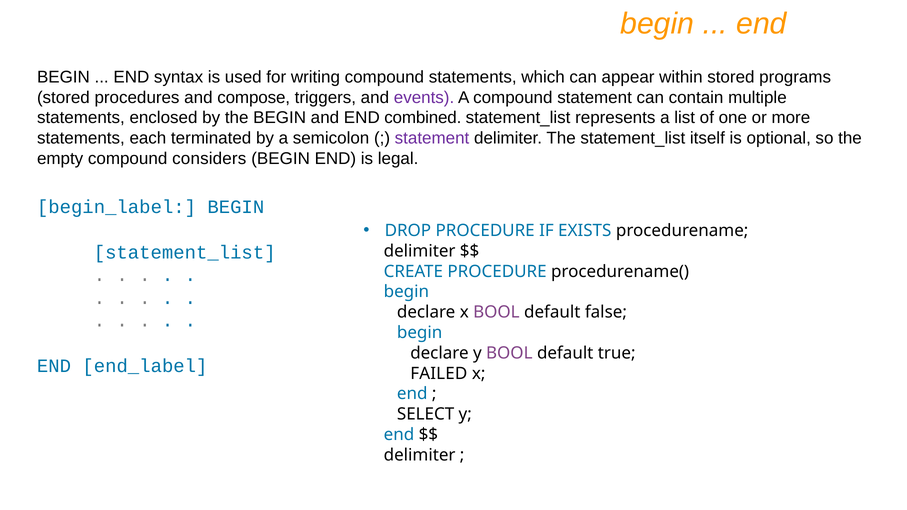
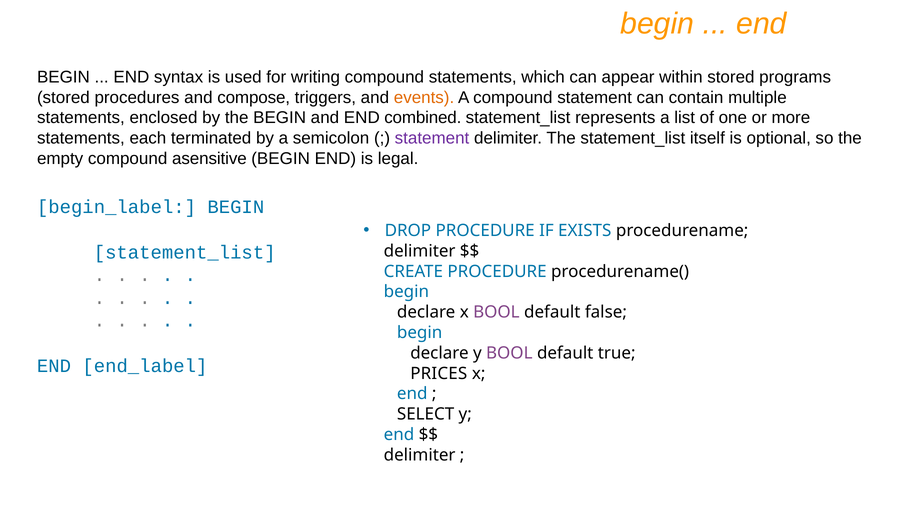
events colour: purple -> orange (424, 97)
considers: considers -> asensitive (209, 159)
FAILED: FAILED -> PRICES (439, 374)
